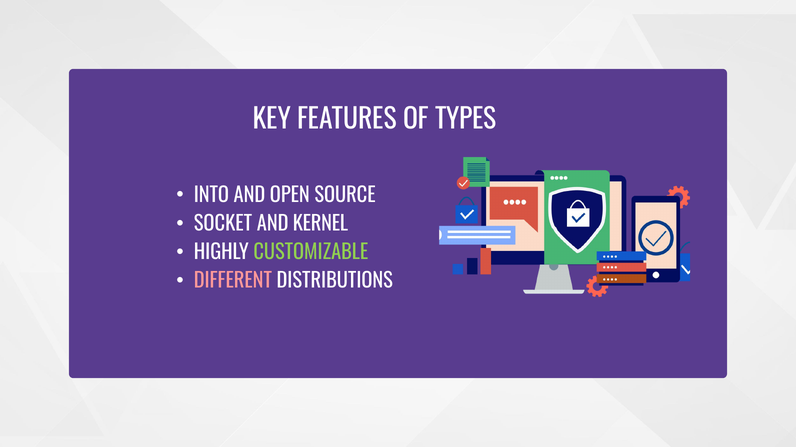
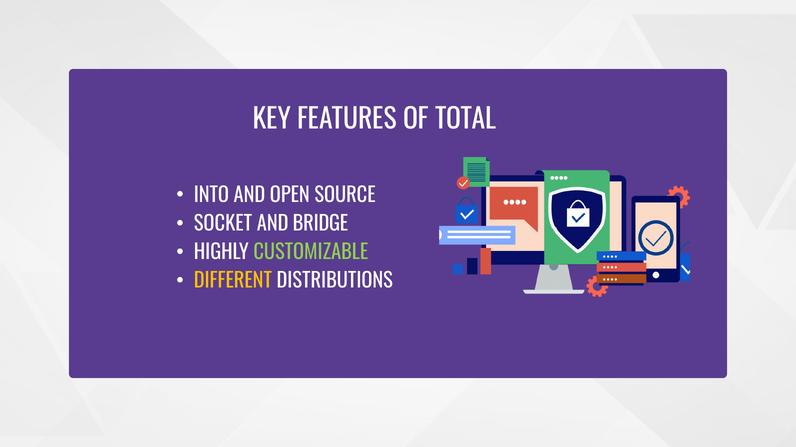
TYPES: TYPES -> TOTAL (466, 120)
KERNEL: KERNEL -> BRIDGE (320, 224)
DIFFERENT colour: pink -> yellow (233, 282)
